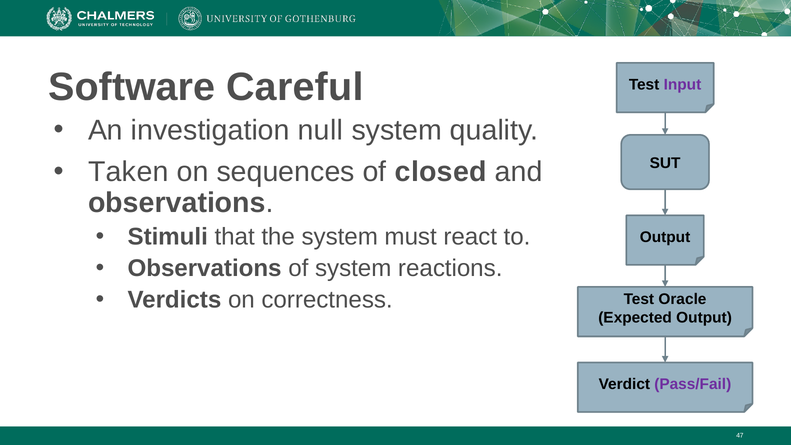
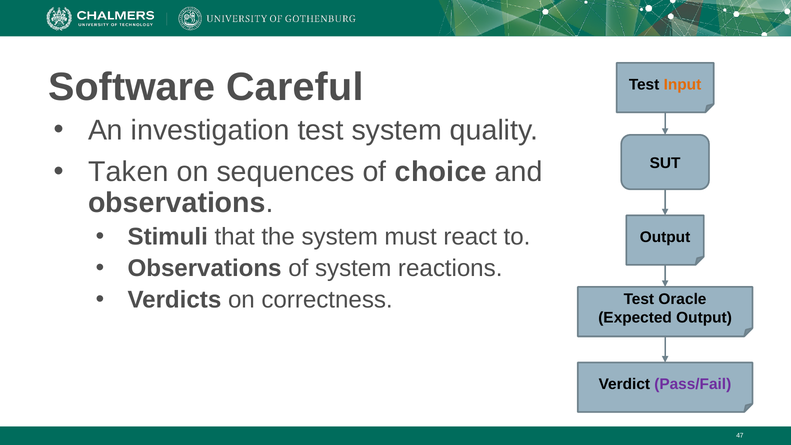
Input colour: purple -> orange (682, 85)
investigation null: null -> test (321, 130)
closed: closed -> choice (441, 172)
